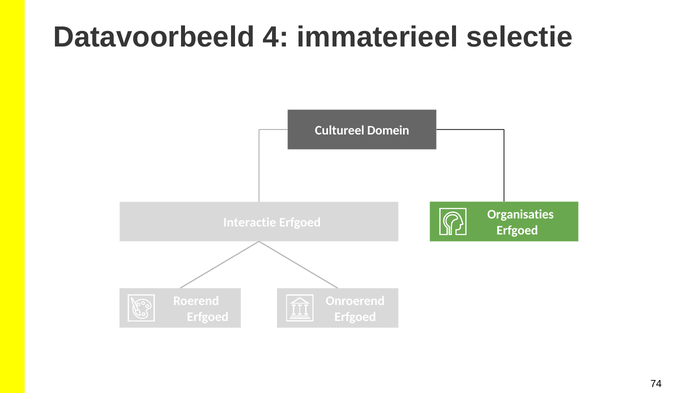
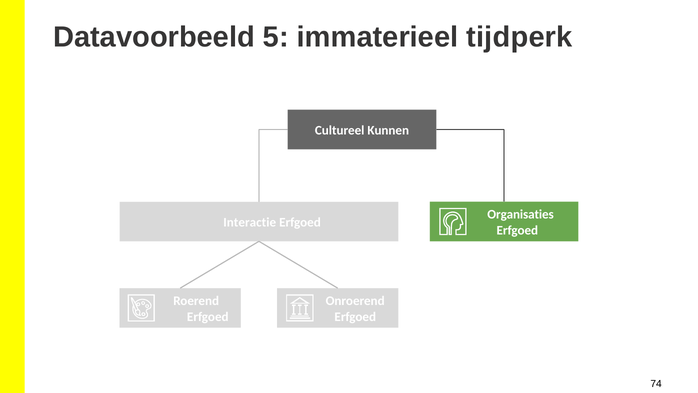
4: 4 -> 5 (276, 37)
selectie: selectie -> tijdperk (519, 37)
Domein: Domein -> Kunnen (388, 130)
